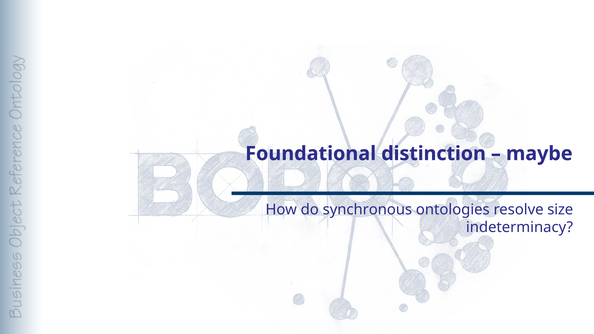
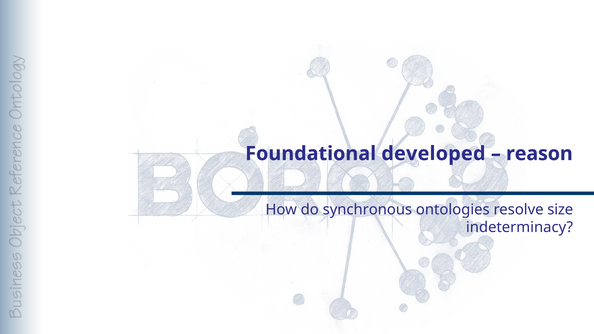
distinction: distinction -> developed (433, 154)
maybe: maybe -> reason (539, 154)
